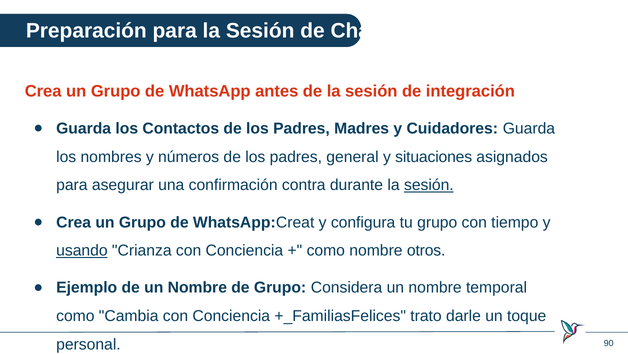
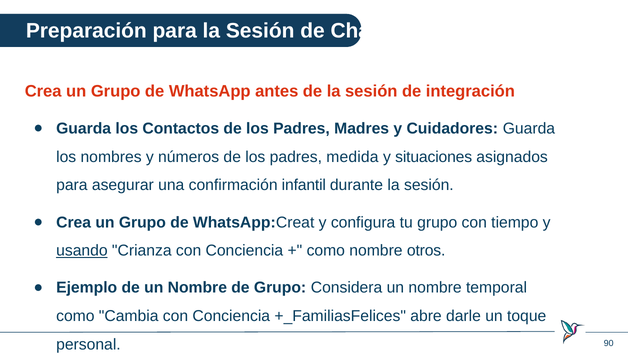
general: general -> medida (352, 157)
contra: contra -> infantil (304, 185)
sesión underline: present -> none (429, 185)
trato: trato -> abre (426, 315)
